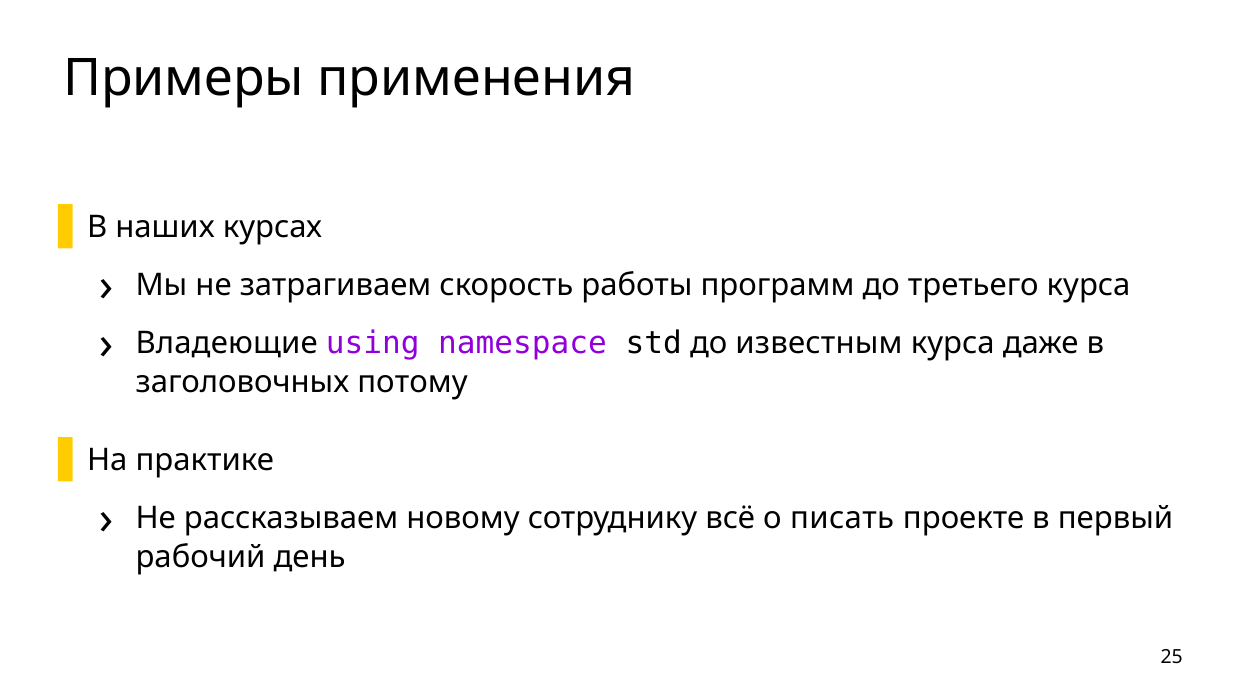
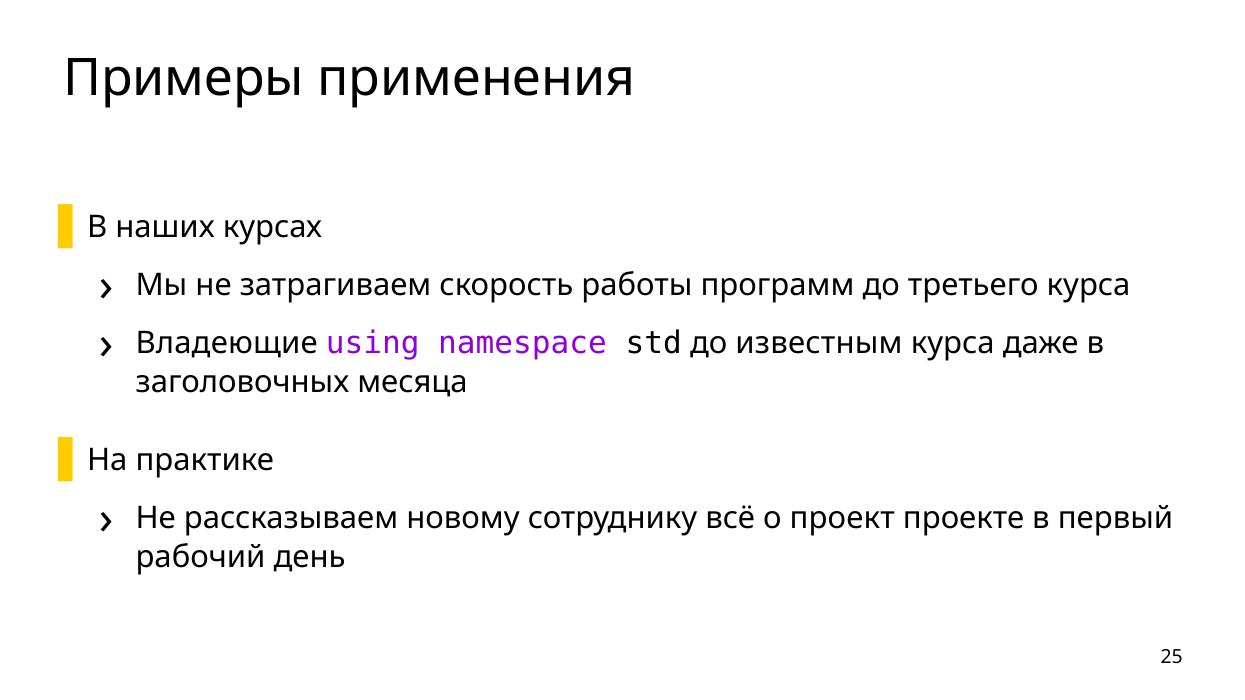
потому: потому -> месяца (413, 383)
писать: писать -> проект (842, 519)
